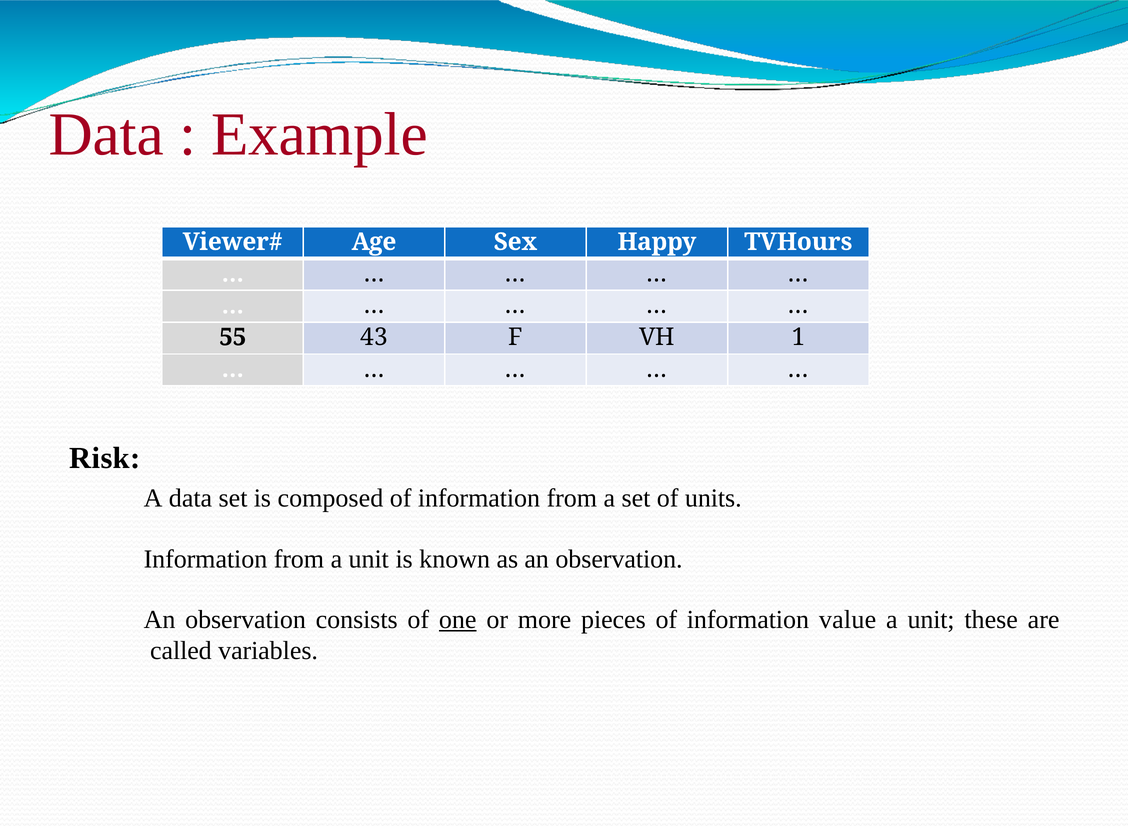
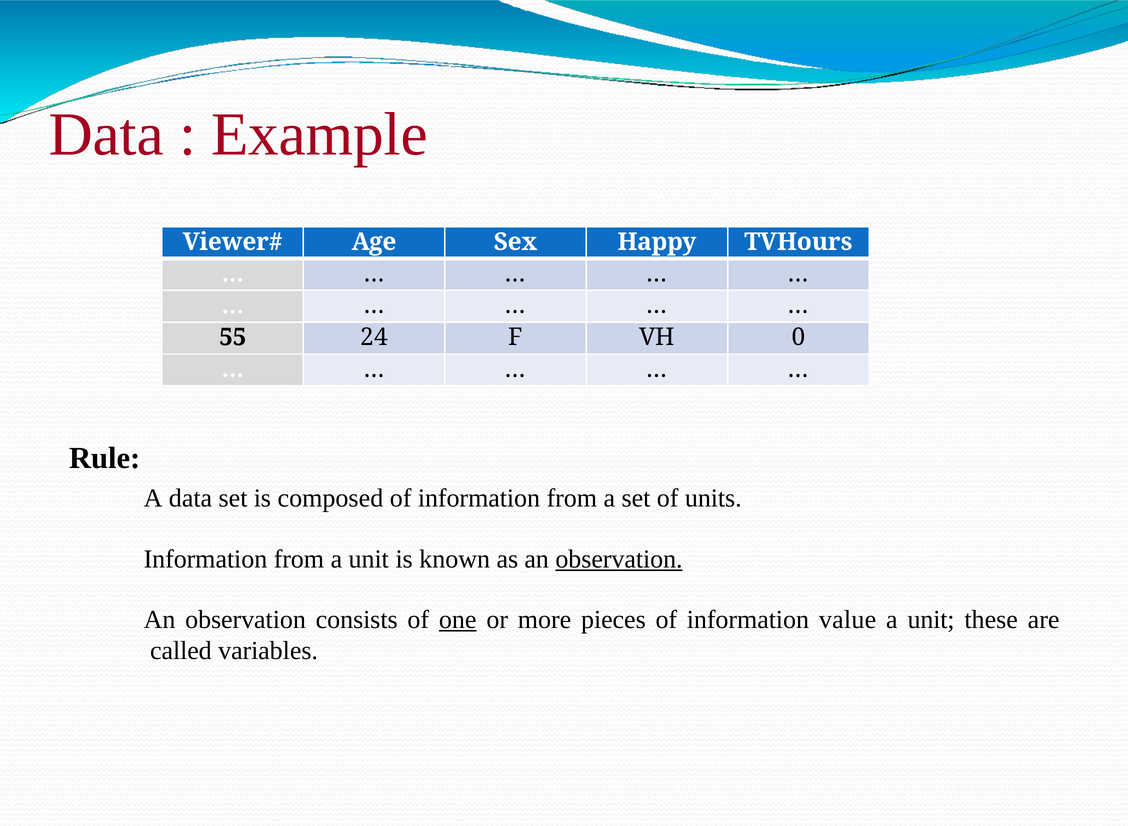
43: 43 -> 24 (374, 337)
1: 1 -> 0 (798, 337)
Risk: Risk -> Rule (105, 458)
observation underline: none -> present (619, 559)
